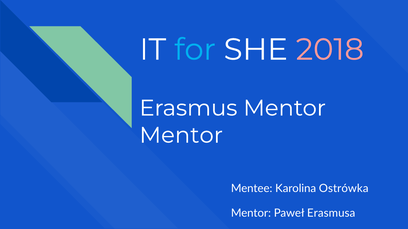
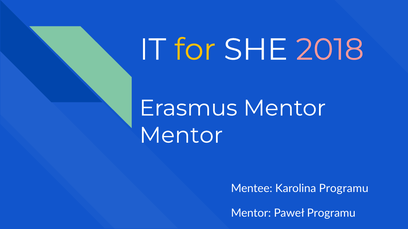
for colour: light blue -> yellow (195, 50)
Karolina Ostrówka: Ostrówka -> Programu (344, 189)
Paweł Erasmusa: Erasmusa -> Programu (331, 214)
